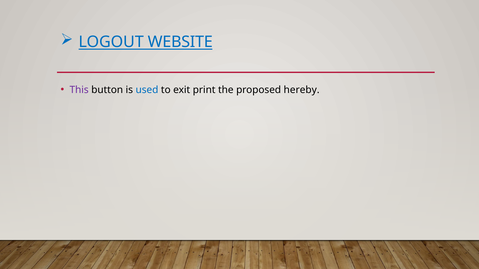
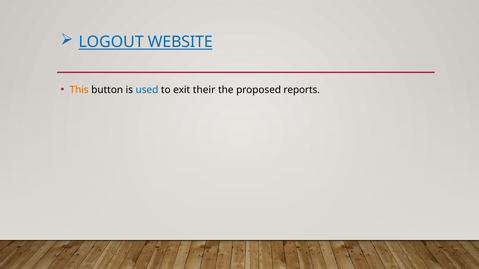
This colour: purple -> orange (79, 90)
print: print -> their (204, 90)
hereby: hereby -> reports (302, 90)
